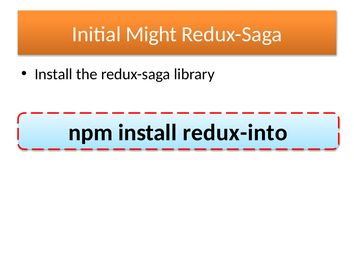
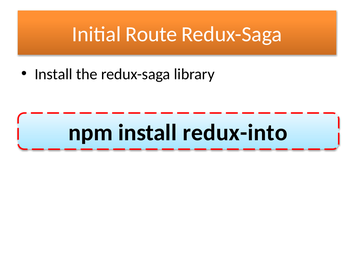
Might: Might -> Route (151, 34)
